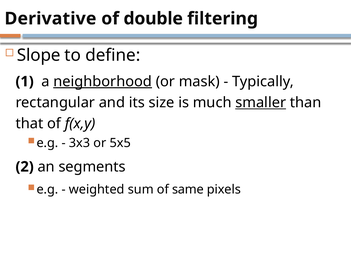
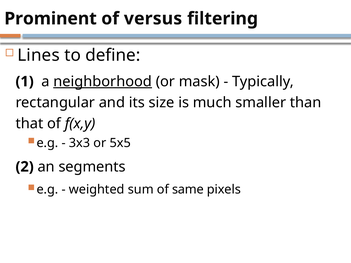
Derivative: Derivative -> Prominent (51, 19)
double: double -> versus (153, 19)
Slope: Slope -> Lines (39, 55)
smaller underline: present -> none (261, 103)
